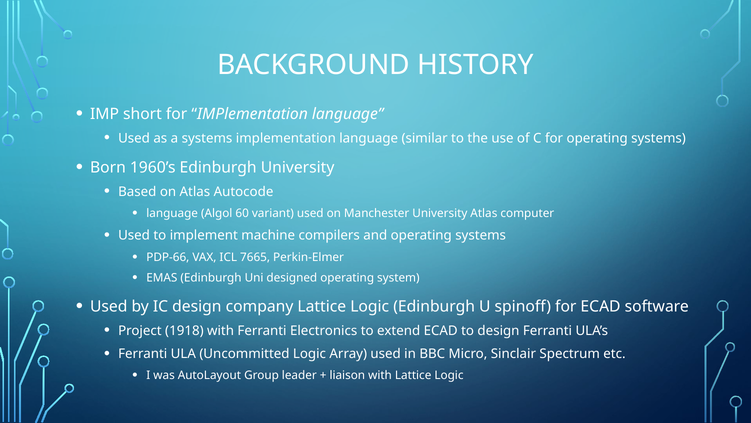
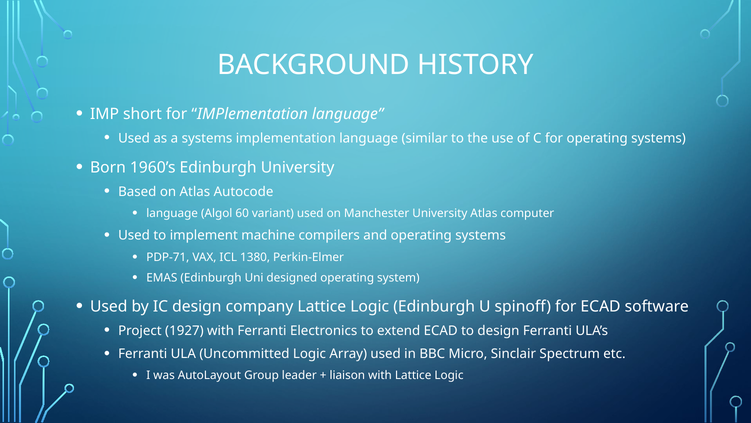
PDP-66: PDP-66 -> PDP-71 (168, 257)
7665: 7665 -> 1380 (255, 257)
1918: 1918 -> 1927 (184, 330)
